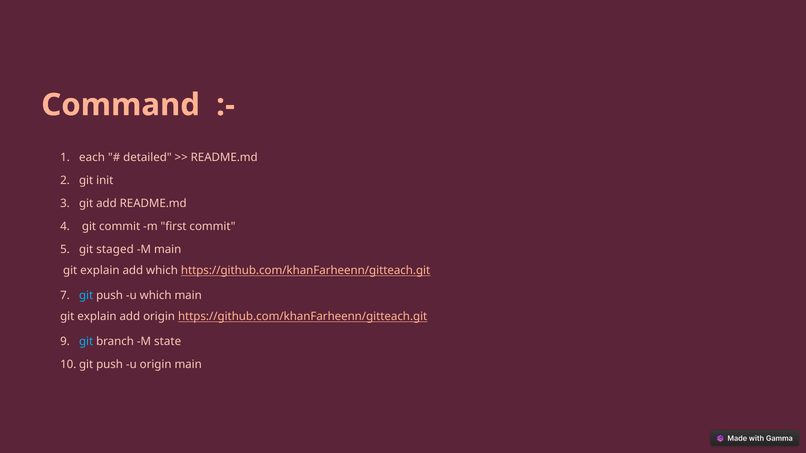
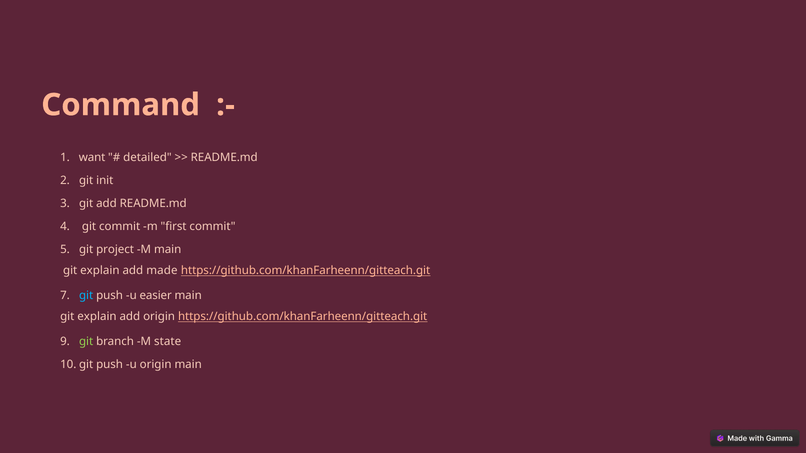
each: each -> want (92, 158)
staged: staged -> project (115, 250)
add which: which -> made (162, 271)
u which: which -> easier (156, 296)
git colour: light blue -> light green (86, 342)
